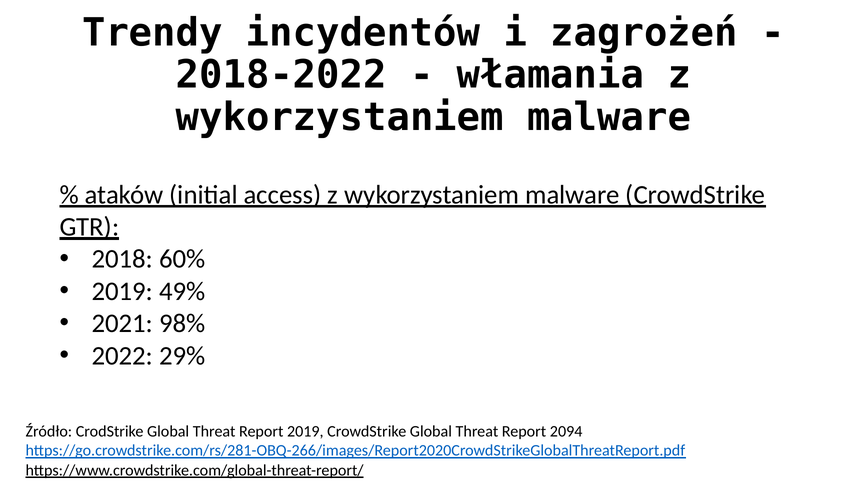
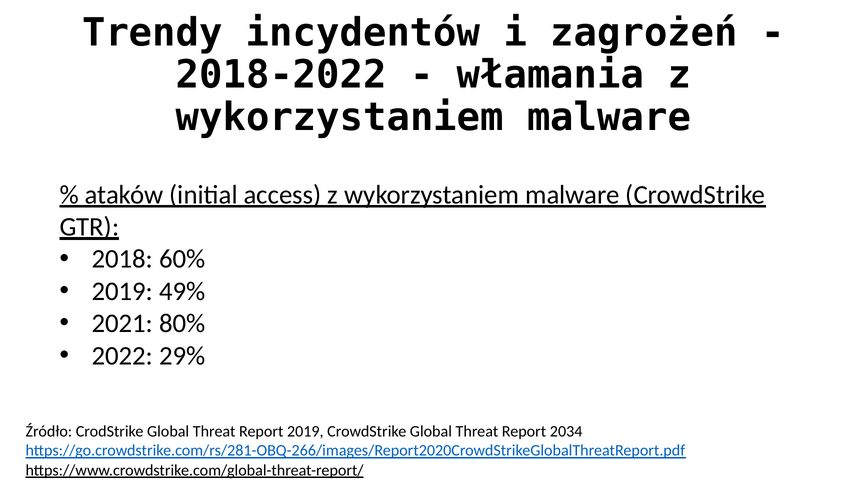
98%: 98% -> 80% (182, 323)
2094: 2094 -> 2034 (566, 431)
